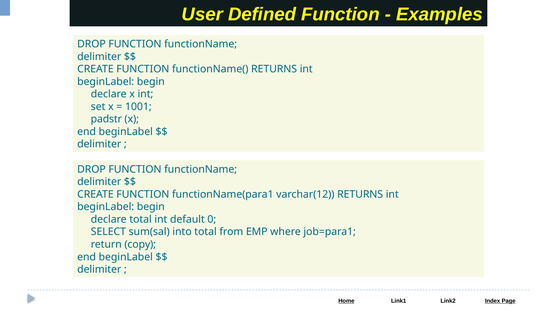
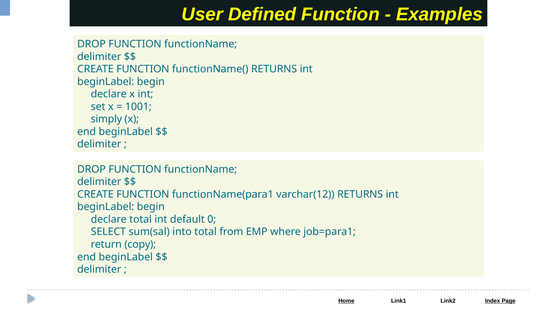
padstr: padstr -> simply (106, 119)
